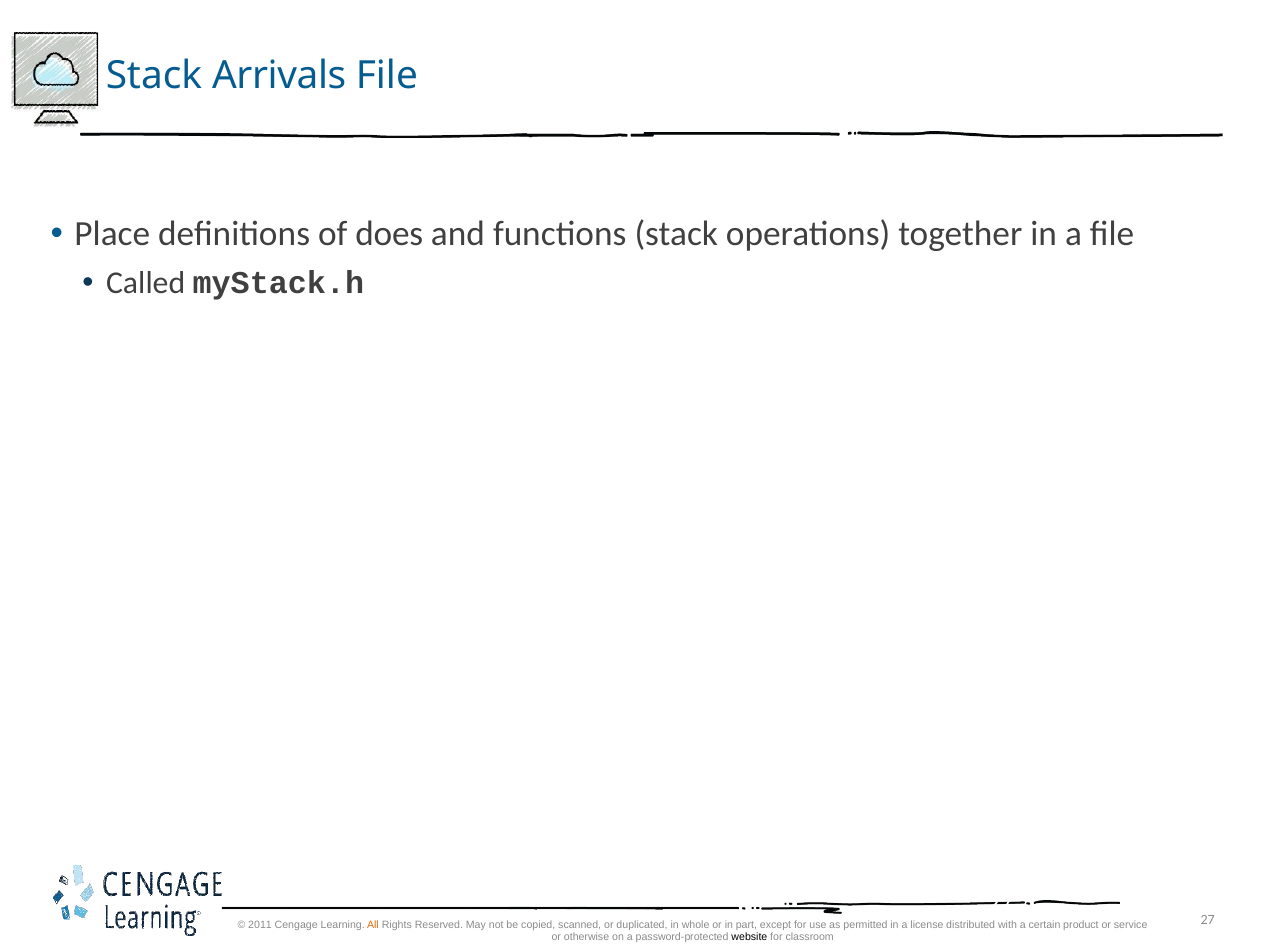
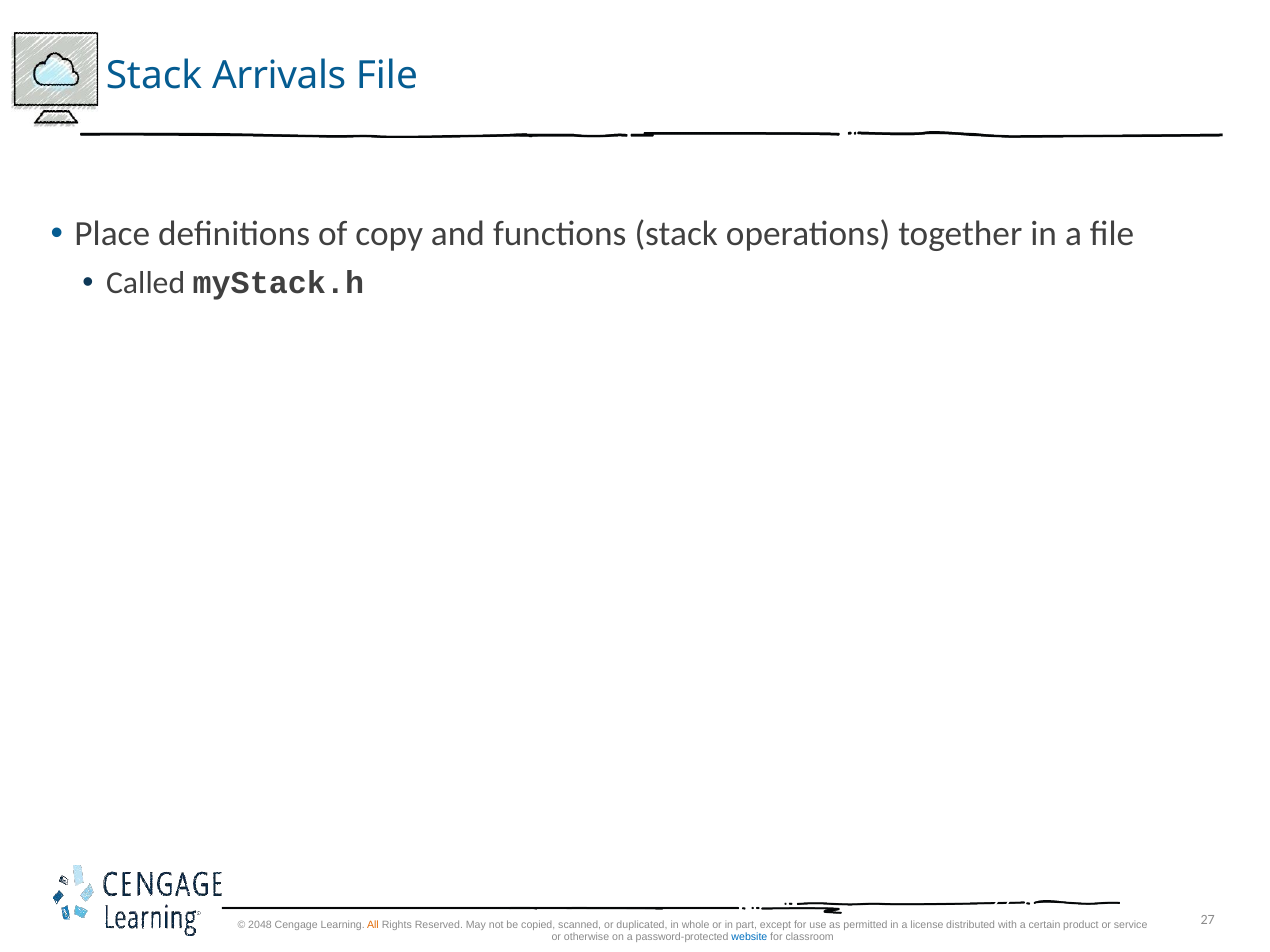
does: does -> copy (389, 234)
2011: 2011 -> 2048 (260, 925)
website colour: black -> blue (749, 938)
